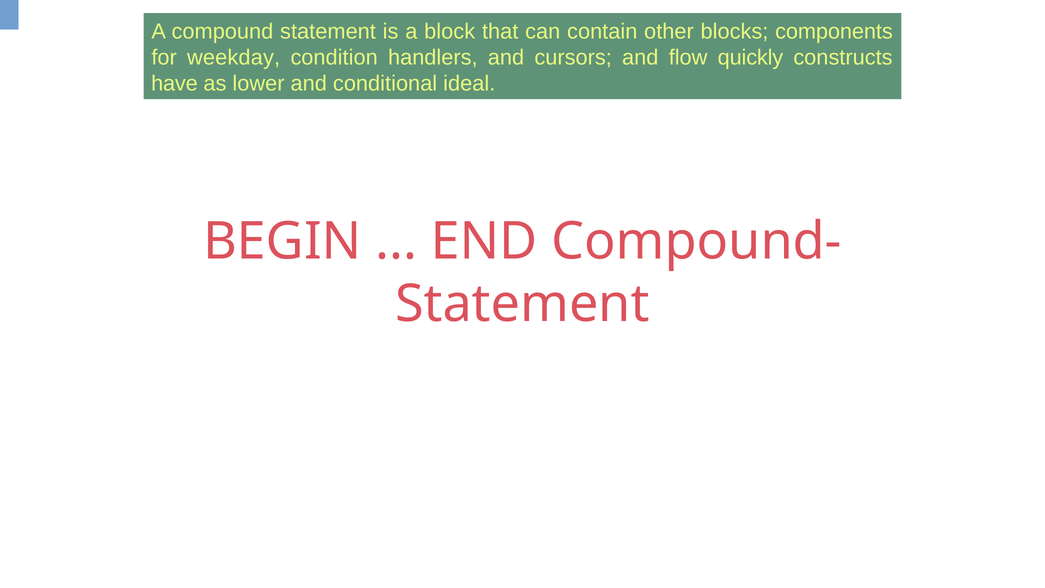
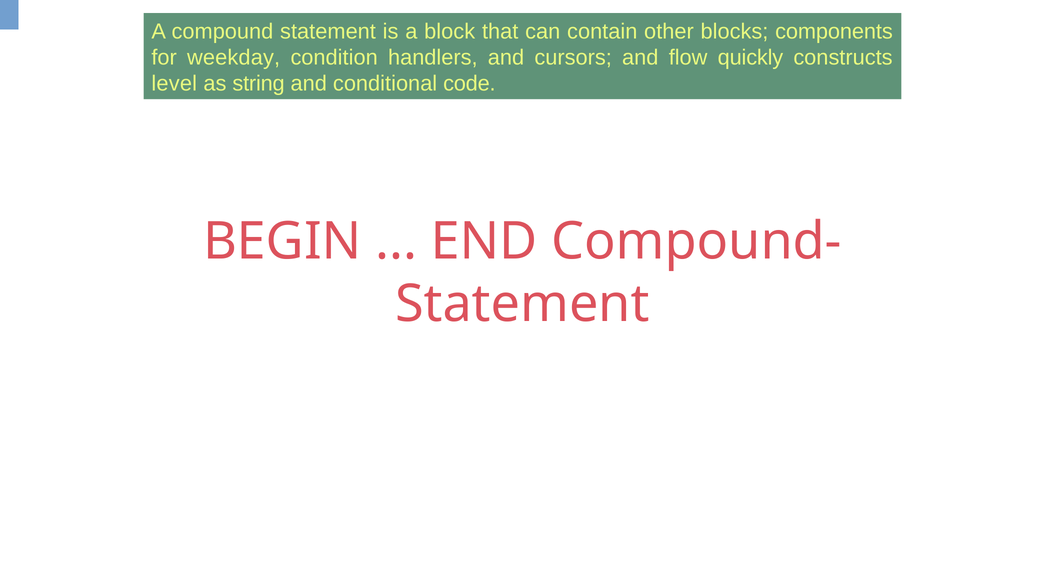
have: have -> level (174, 84)
lower: lower -> string (259, 84)
ideal: ideal -> code (469, 84)
